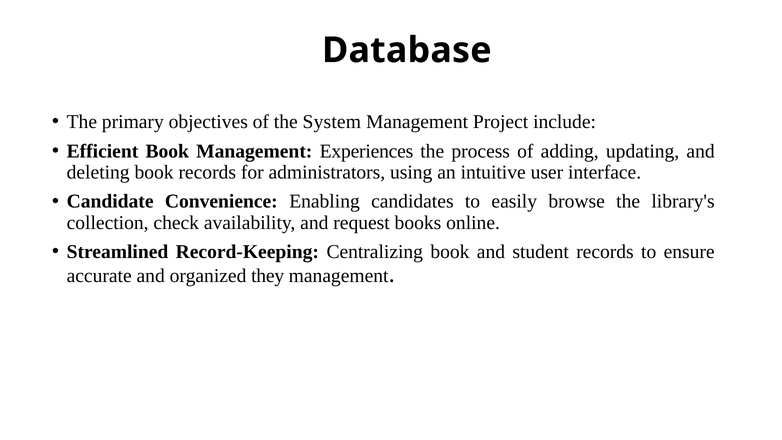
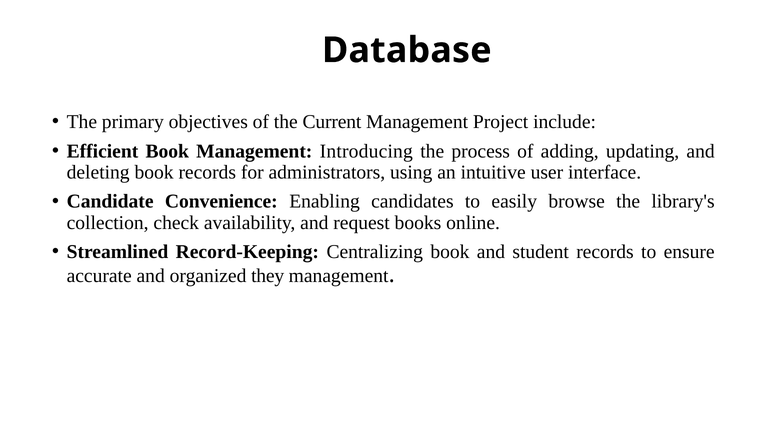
System: System -> Current (332, 122)
Experiences: Experiences -> Introducing (366, 151)
